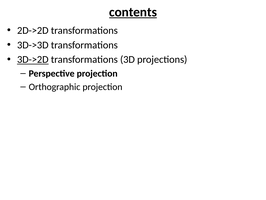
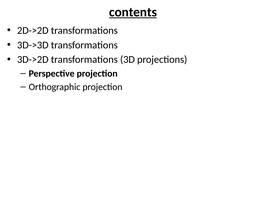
3D->2D underline: present -> none (33, 59)
